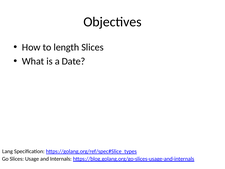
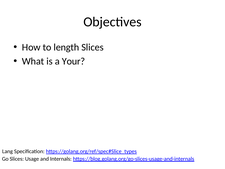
Date: Date -> Your (73, 61)
